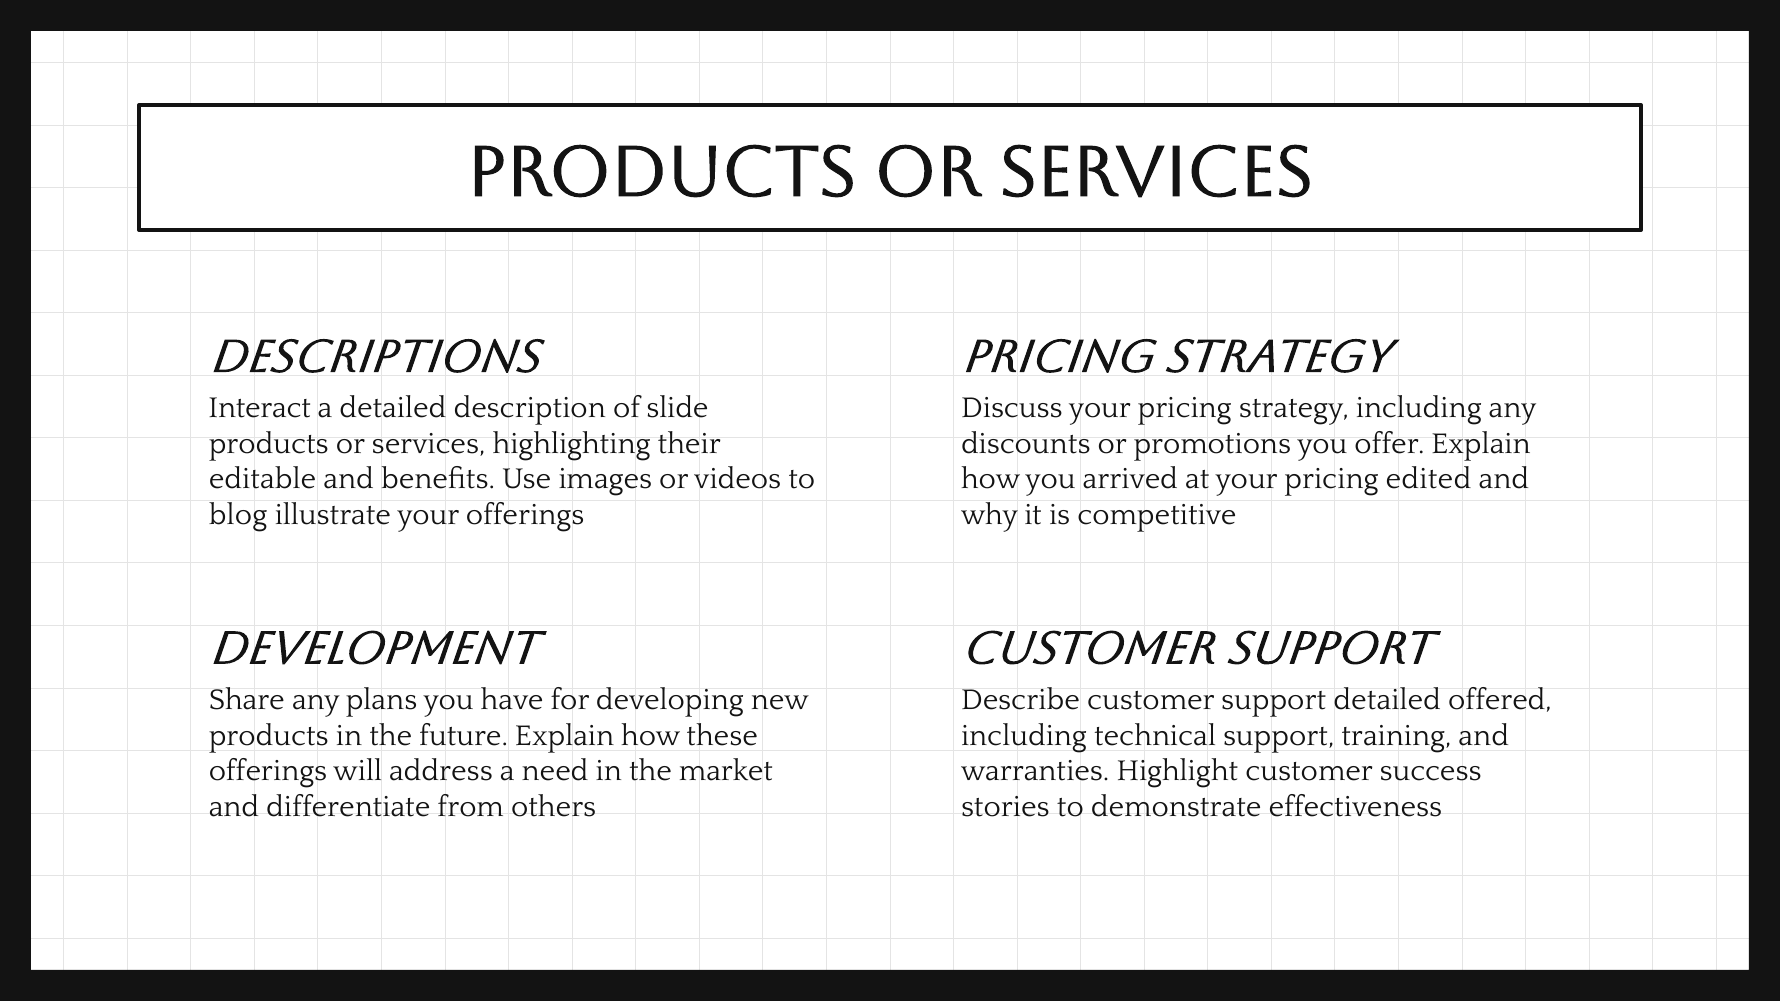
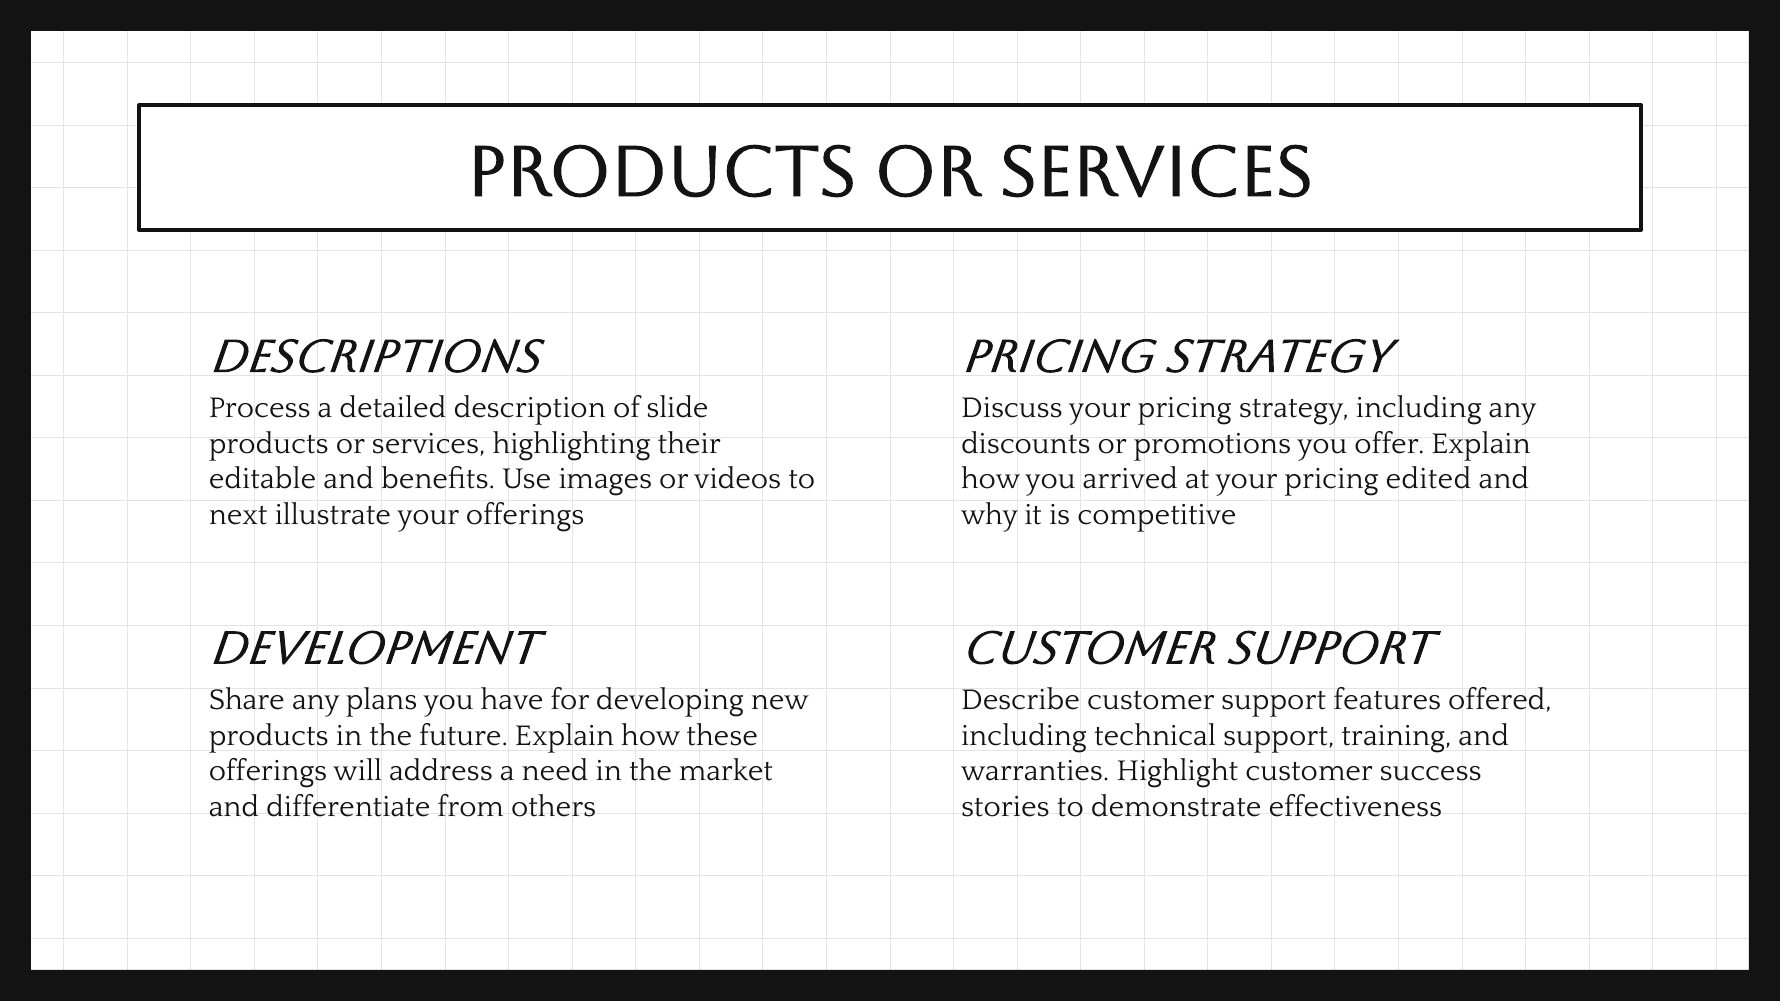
Interact: Interact -> Process (260, 408)
blog: blog -> next (238, 515)
support detailed: detailed -> features (1387, 700)
